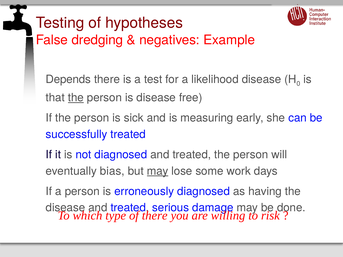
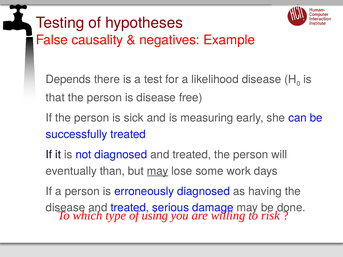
dredging: dredging -> causality (97, 40)
the underline: present -> none (76, 98)
bias: bias -> than (112, 171)
there: there -> using (155, 216)
